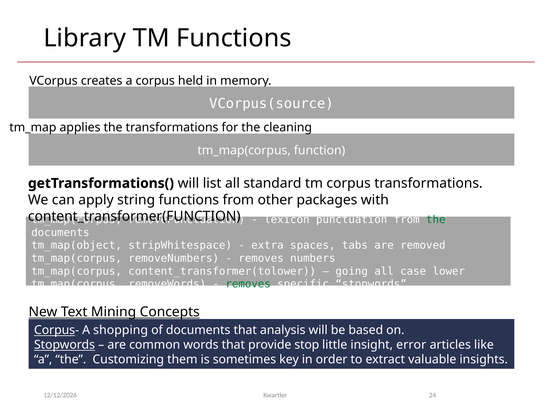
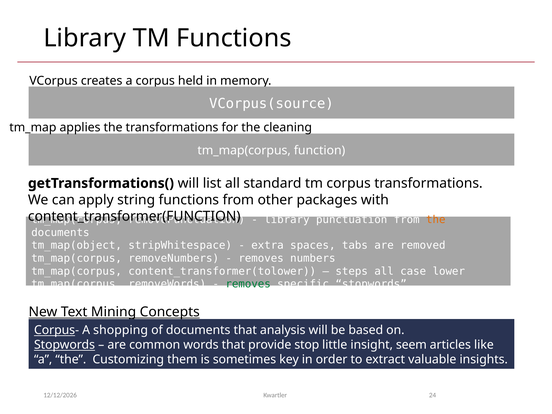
lexicon: lexicon -> library (287, 220)
the colour: green -> orange (436, 220)
going: going -> steps (352, 271)
error: error -> seem (411, 345)
